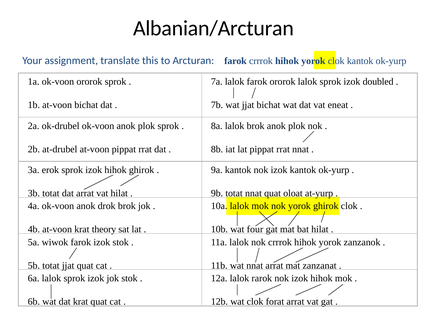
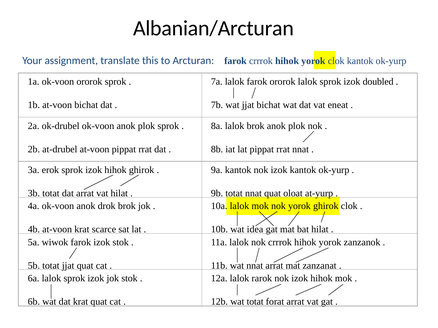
theory: theory -> scarce (104, 230)
four: four -> idea (255, 230)
wat clok: clok -> totat (255, 302)
